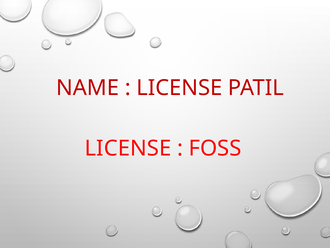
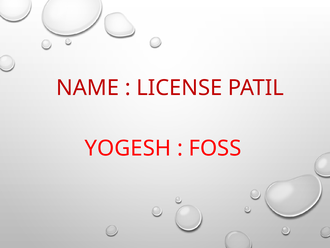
LICENSE: LICENSE -> YOGESH (128, 148)
